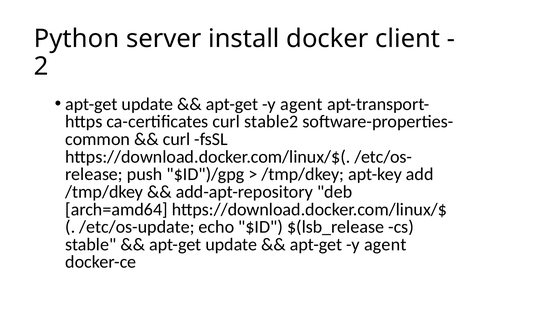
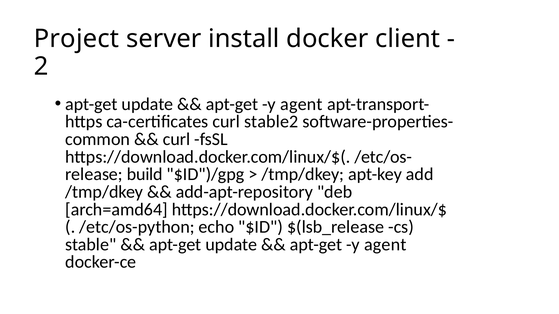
Python: Python -> Project (77, 39)
push: push -> build (145, 175)
/etc/os-update: /etc/os-update -> /etc/os-python (137, 227)
